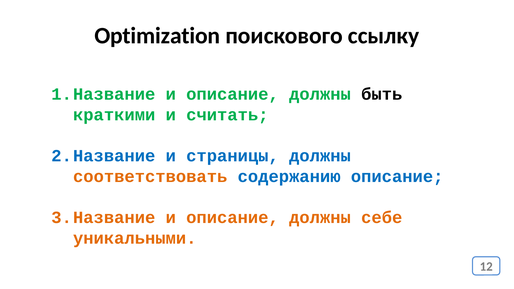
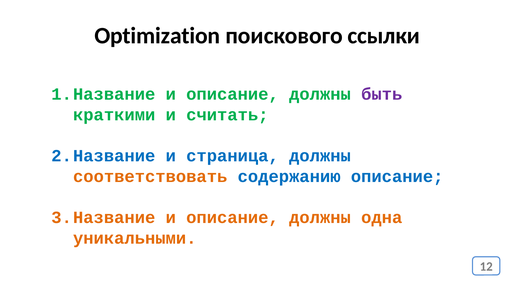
ссылку: ссылку -> ссылки (384, 36)
быть colour: black -> purple (382, 94)
страницы: страницы -> страница (232, 156)
себе: себе -> одна (382, 218)
